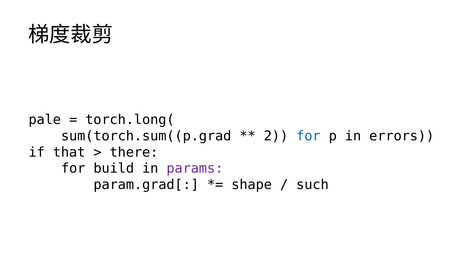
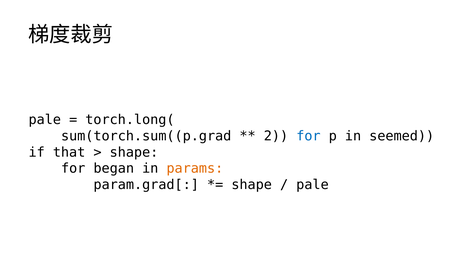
errors: errors -> seemed (402, 136)
there: there -> shape (134, 153)
build: build -> began (114, 169)
params colour: purple -> orange (195, 169)
such: such -> pale (312, 185)
